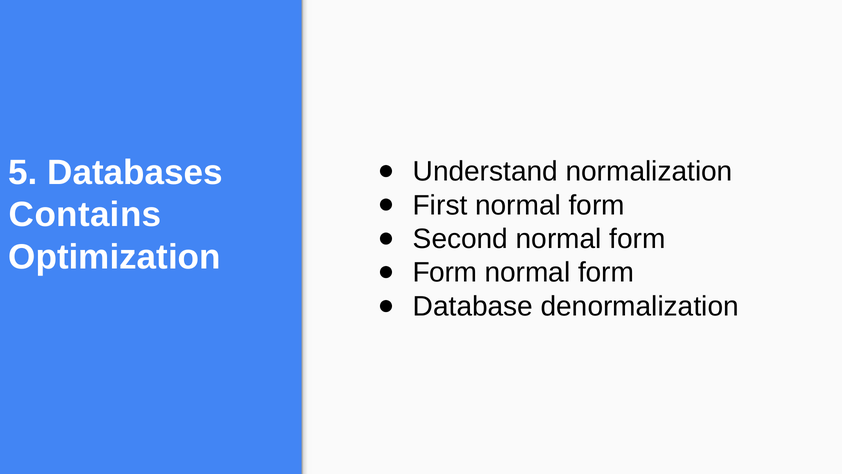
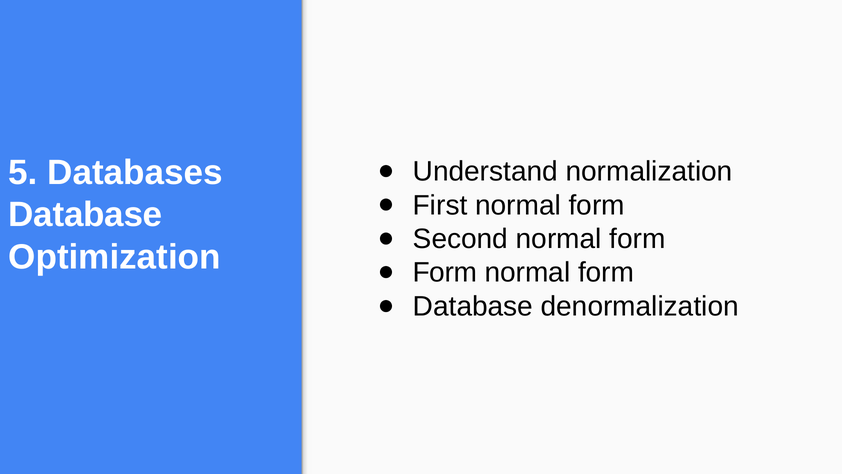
Contains: Contains -> Database (85, 215)
